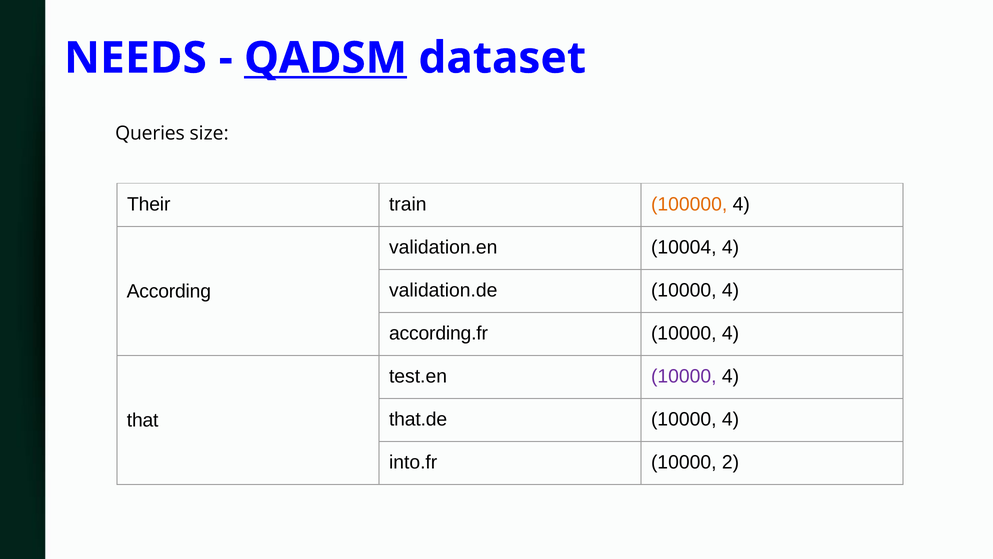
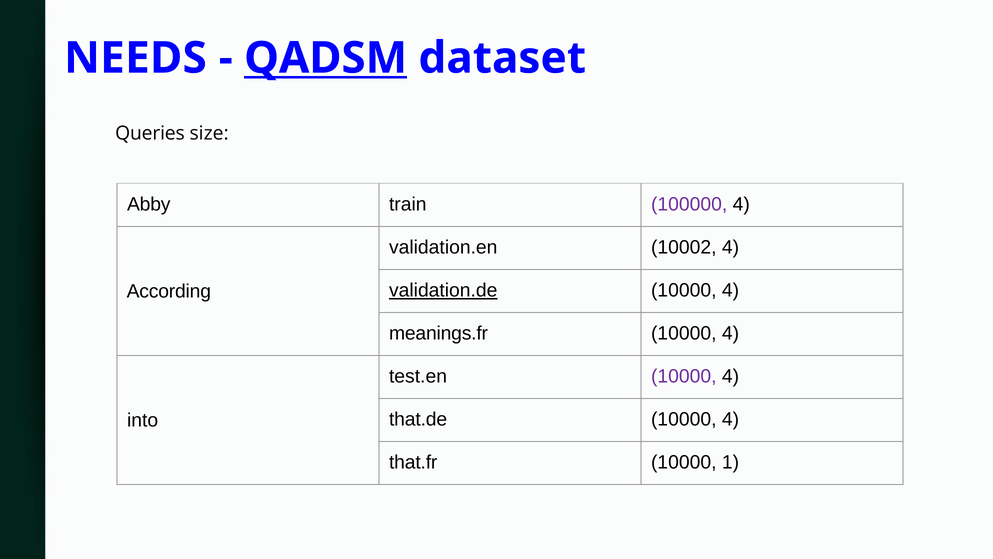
Their: Their -> Abby (149, 204)
100000 colour: orange -> purple (689, 204)
10004: 10004 -> 10002 (684, 247)
validation.de underline: none -> present (443, 290)
according.fr: according.fr -> meanings.fr (439, 333)
that: that -> into (143, 420)
into.fr: into.fr -> that.fr (413, 462)
2: 2 -> 1 (731, 462)
